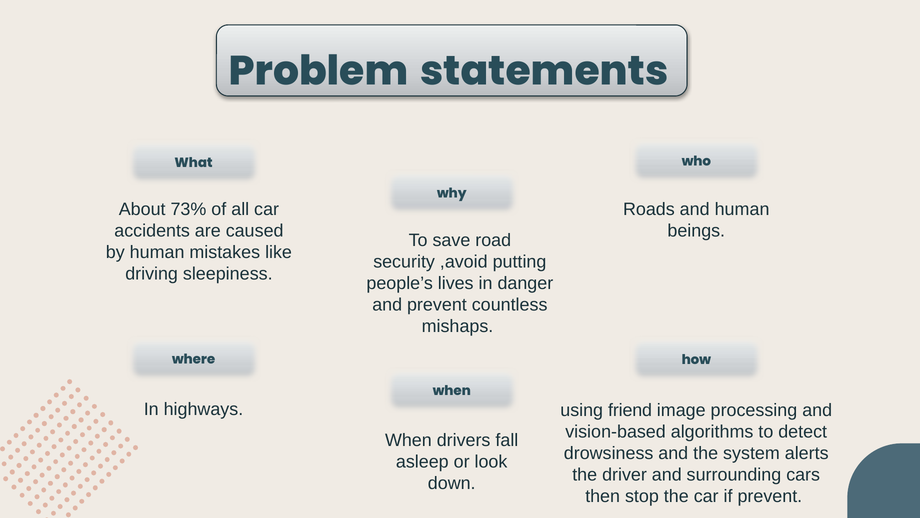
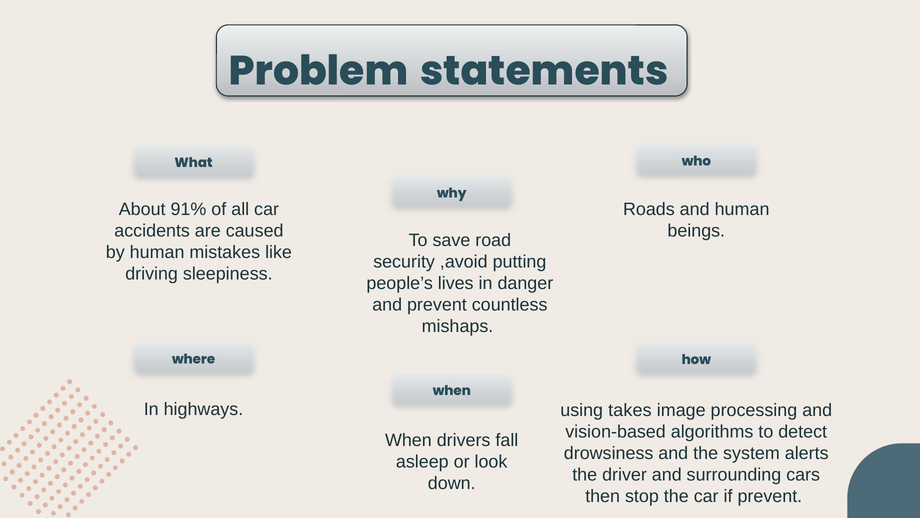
73%: 73% -> 91% (188, 209)
friend: friend -> takes (630, 410)
